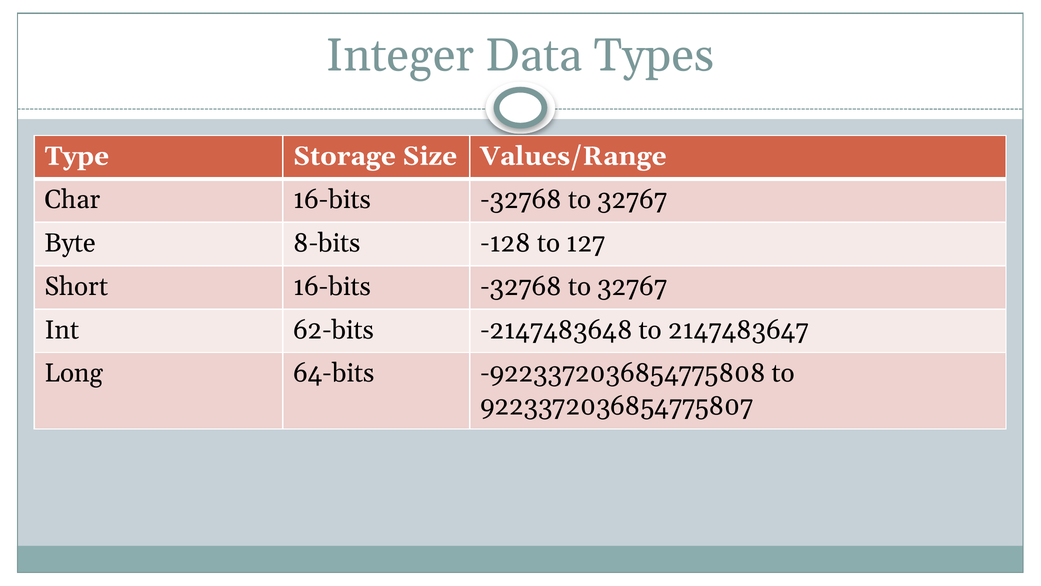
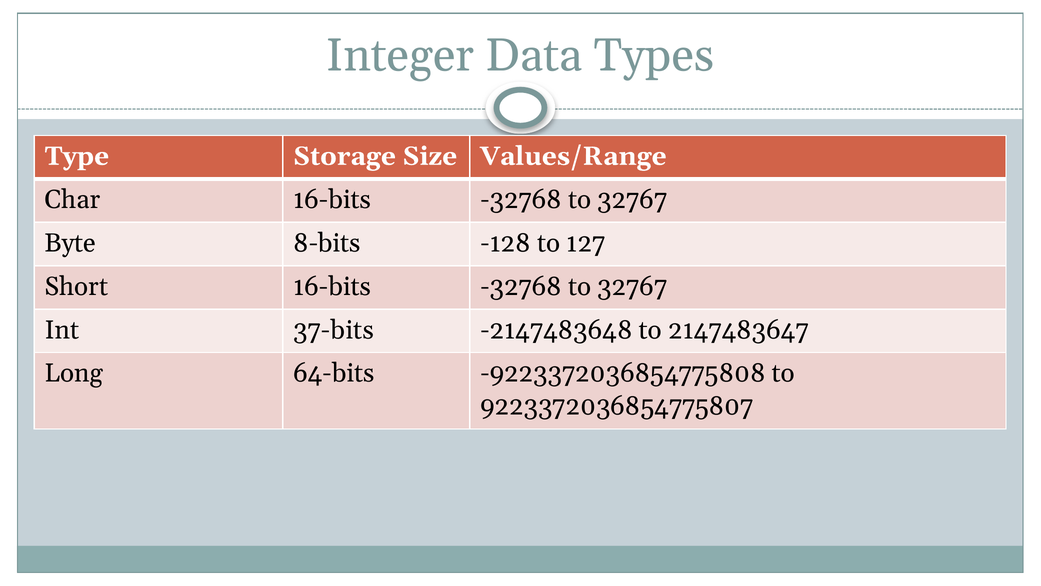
62-bits: 62-bits -> 37-bits (333, 330)
